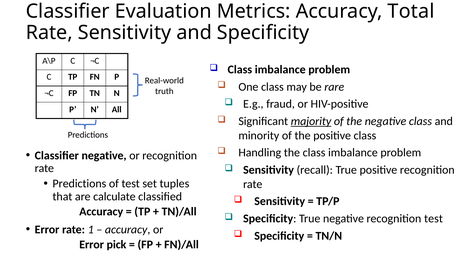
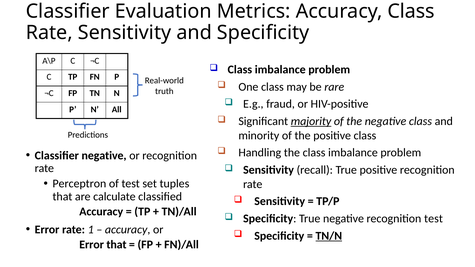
Accuracy Total: Total -> Class (411, 11)
Predictions: Predictions -> Perceptron (79, 184)
TN/N underline: none -> present (329, 236)
Error pick: pick -> that (117, 245)
